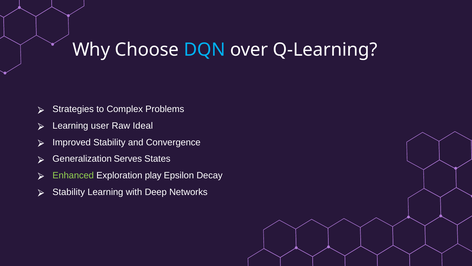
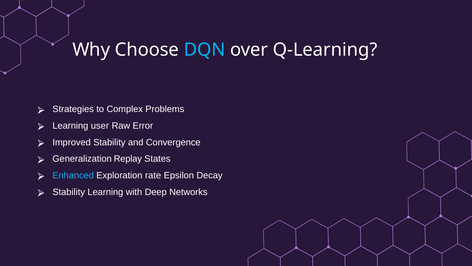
Ideal: Ideal -> Error (143, 126)
Serves: Serves -> Replay (128, 159)
Enhanced colour: light green -> light blue (73, 175)
play: play -> rate (153, 175)
